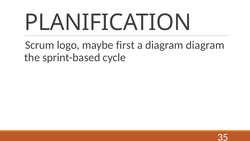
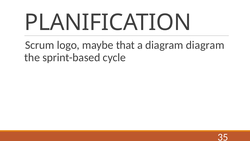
first: first -> that (125, 45)
